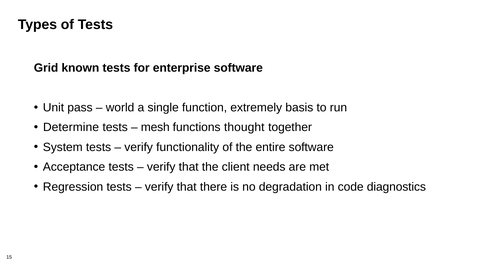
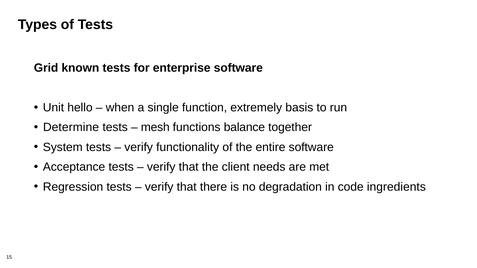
pass: pass -> hello (80, 108)
world: world -> when (120, 108)
thought: thought -> balance (244, 128)
diagnostics: diagnostics -> ingredients (396, 187)
